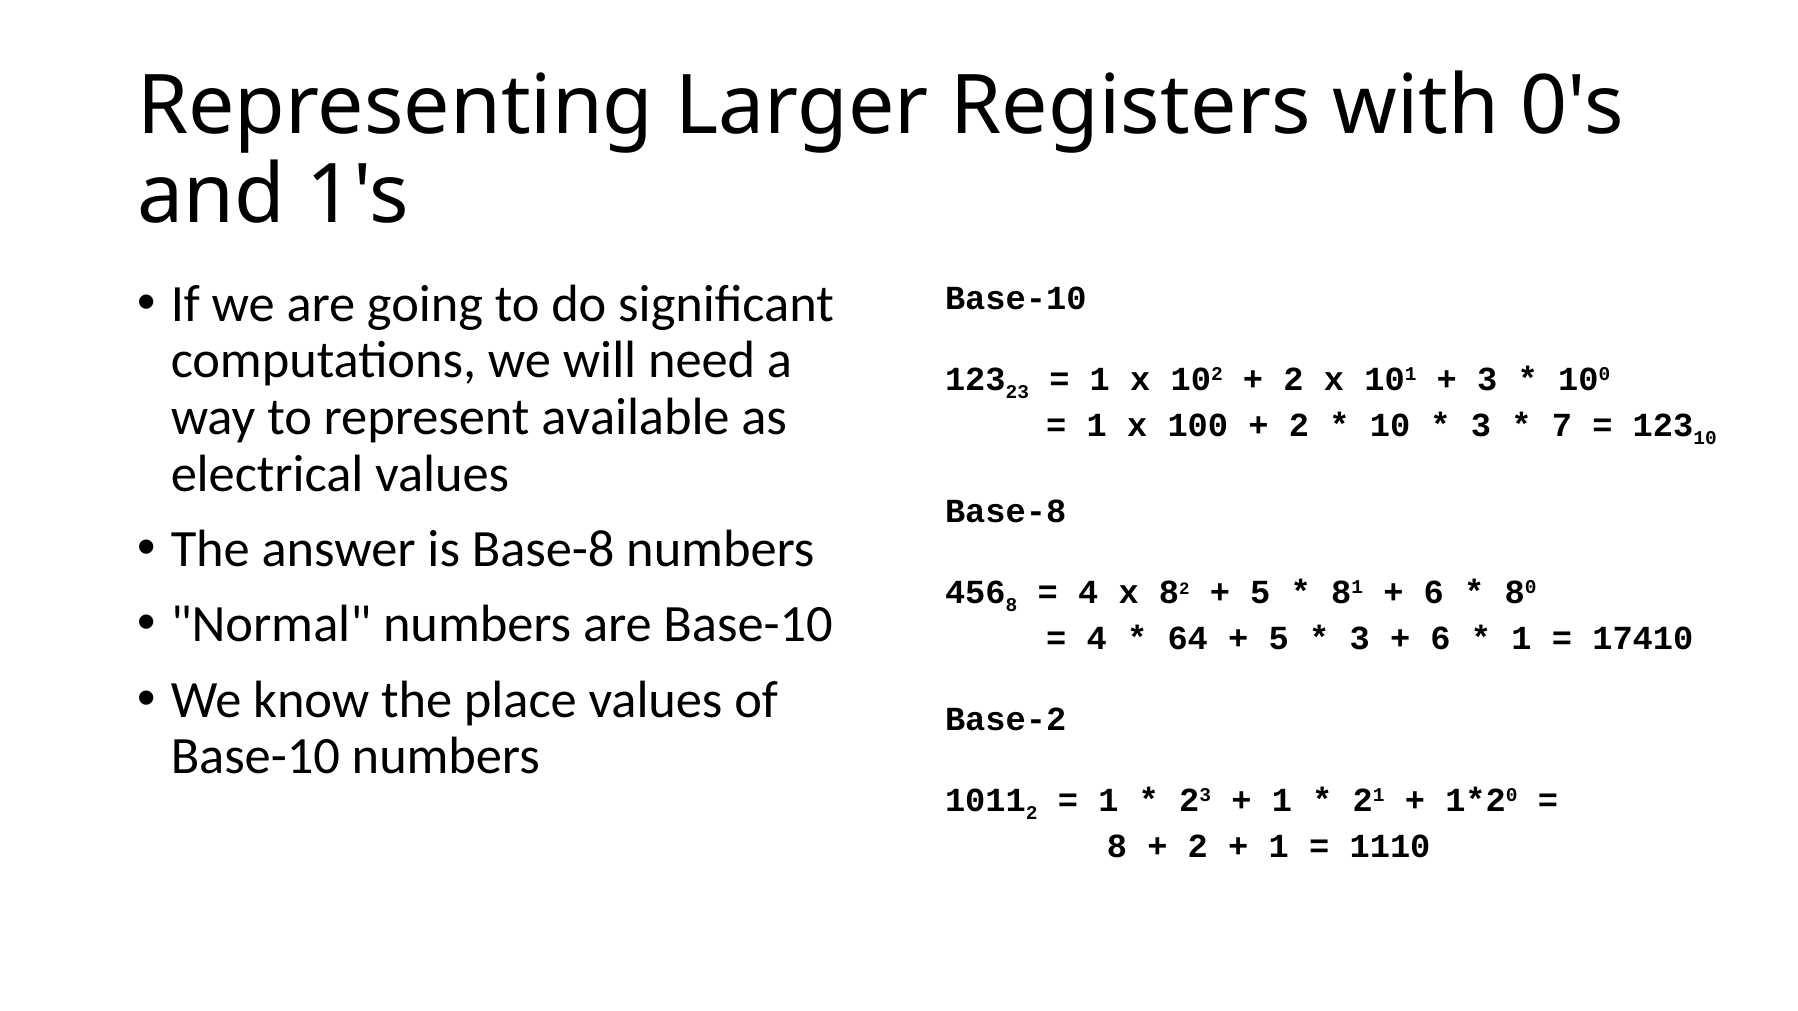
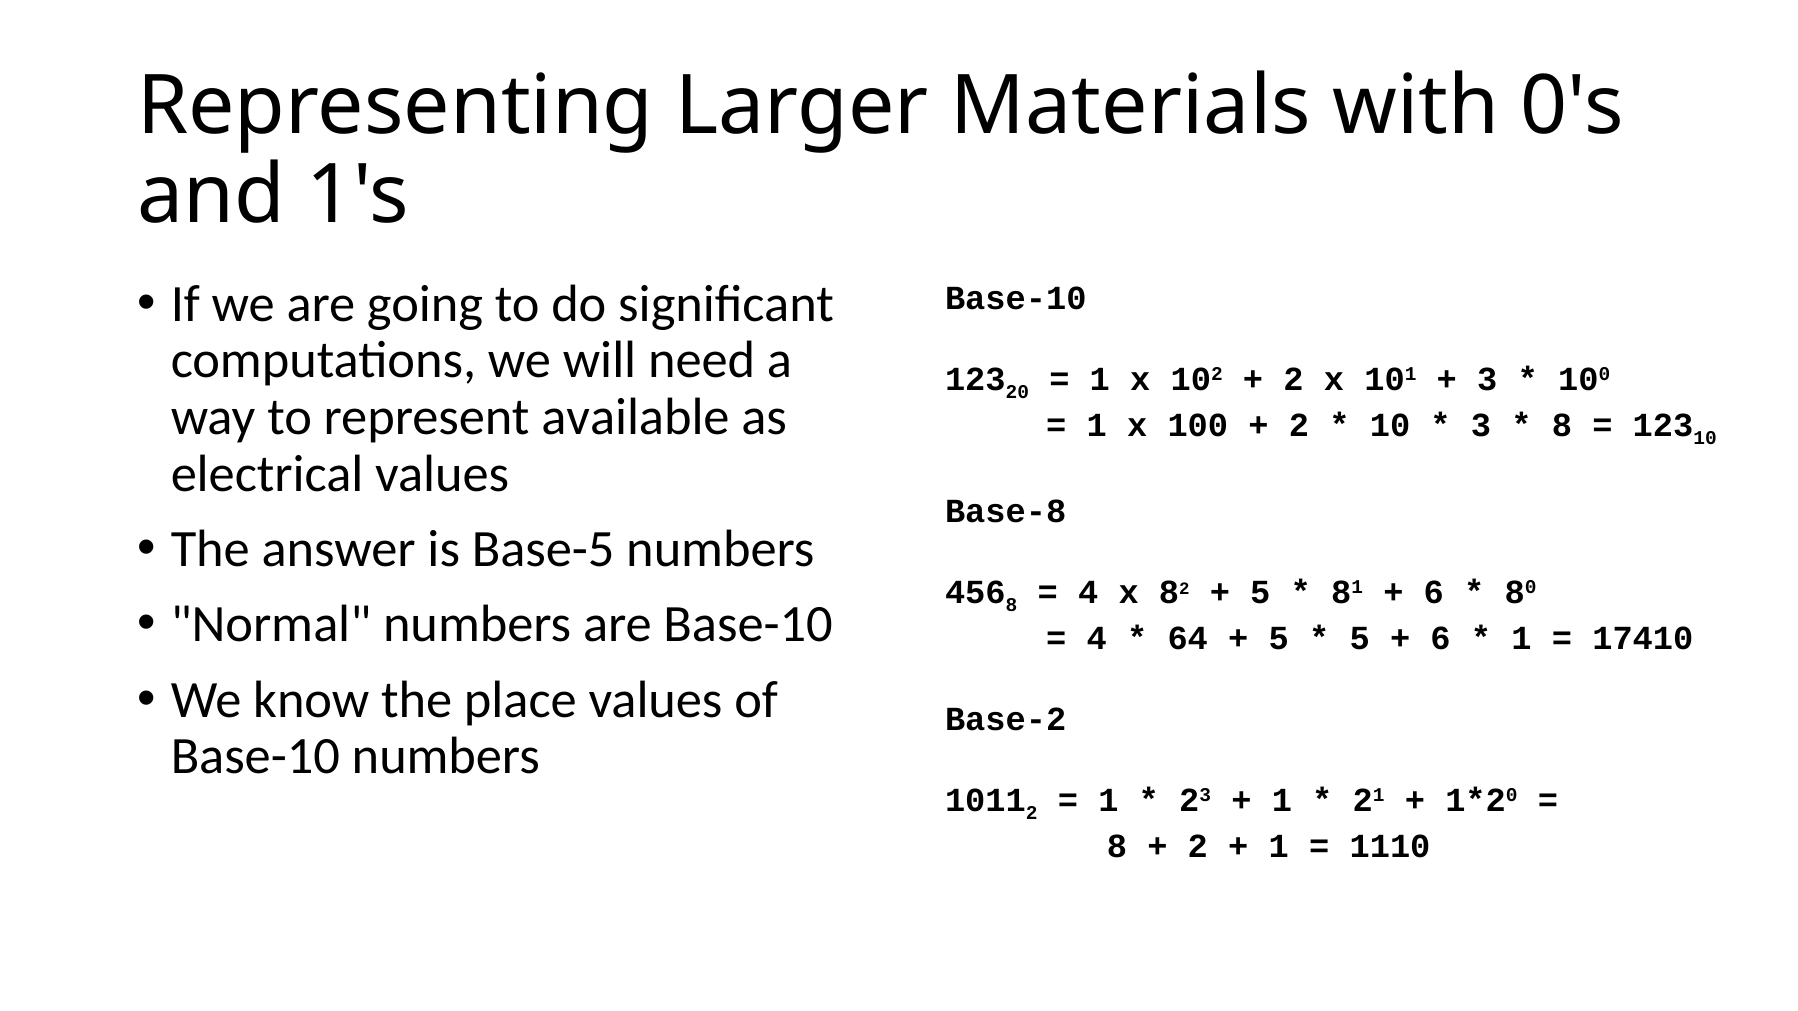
Registers: Registers -> Materials (1131, 107)
23: 23 -> 20 (1017, 392)
7: 7 -> 8 (1562, 425)
is Base-8: Base-8 -> Base-5 (543, 549)
3: 3 -> 5 (1360, 639)
